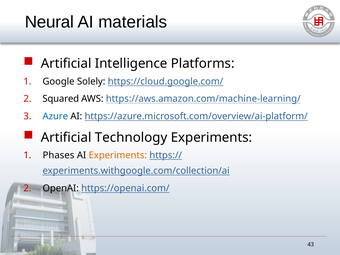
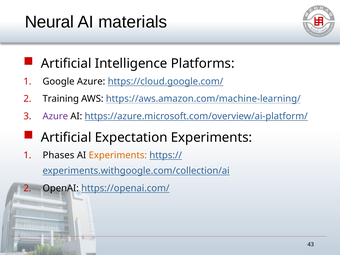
Google Solely: Solely -> Azure (91, 81)
Squared: Squared -> Training (61, 99)
Azure colour: blue -> purple (55, 116)
Technology: Technology -> Expectation (131, 137)
